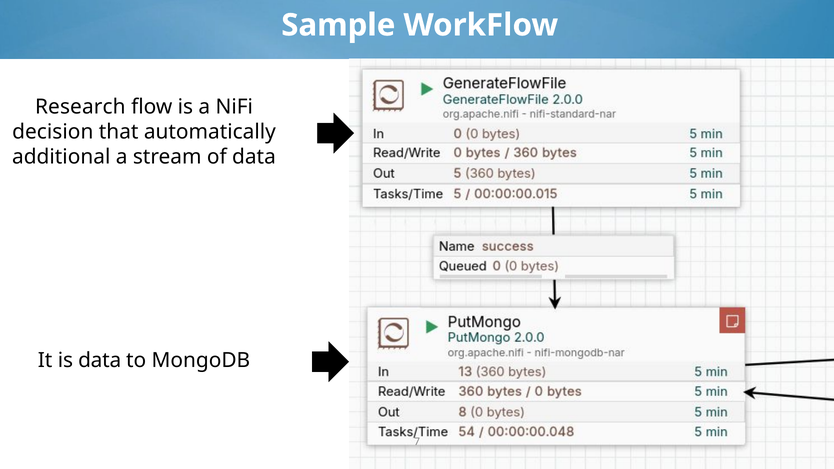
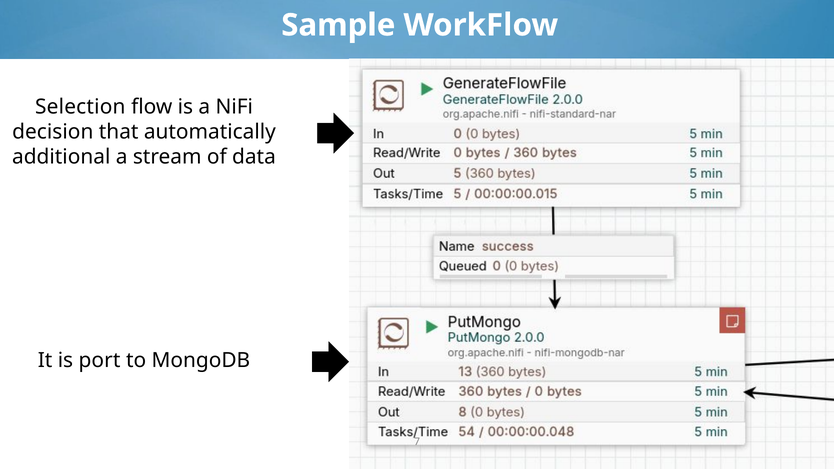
Research: Research -> Selection (80, 107)
is data: data -> port (100, 360)
